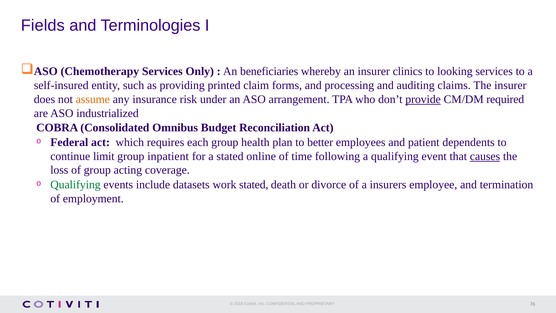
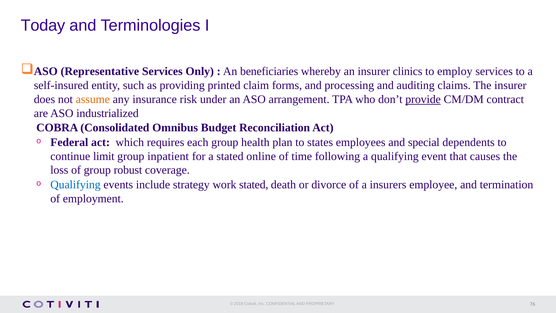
Fields: Fields -> Today (43, 25)
Chemotherapy: Chemotherapy -> Representative (100, 71)
looking: looking -> employ (455, 71)
required: required -> contract (505, 99)
better: better -> states (320, 142)
patient: patient -> special (424, 142)
causes underline: present -> none (485, 156)
acting: acting -> robust (128, 170)
Qualifying colour: green -> blue (75, 185)
datasets: datasets -> strategy (191, 185)
